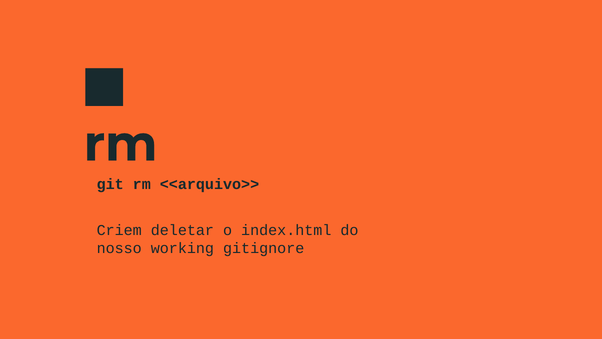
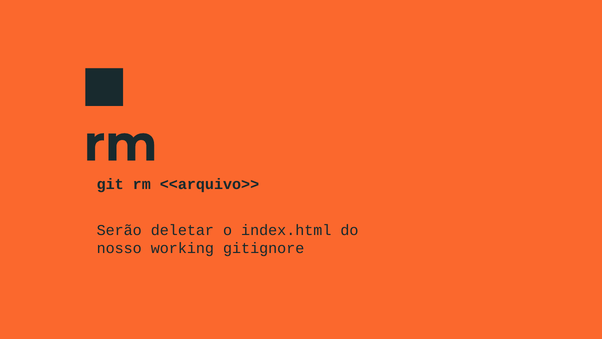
Criem: Criem -> Serão (119, 230)
